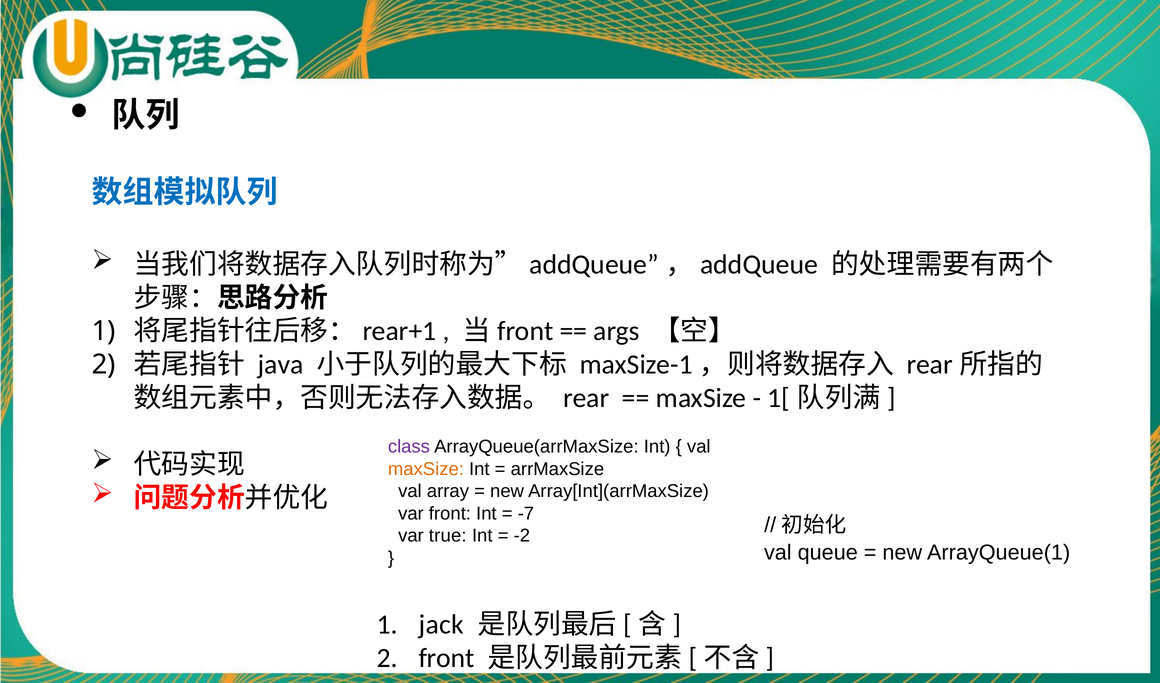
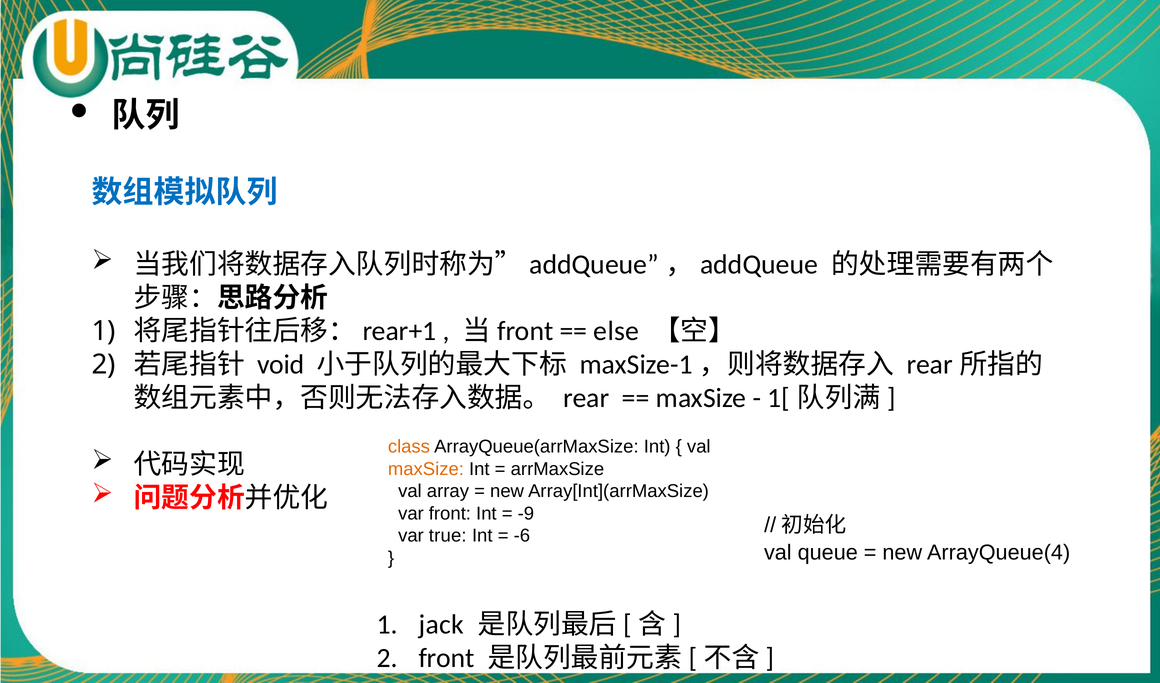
args: args -> else (616, 331)
java: java -> void (281, 365)
class colour: purple -> orange (409, 447)
-7: -7 -> -9 (526, 514)
-2: -2 -> -6 (522, 536)
ArrayQueue(1: ArrayQueue(1 -> ArrayQueue(4 (999, 552)
